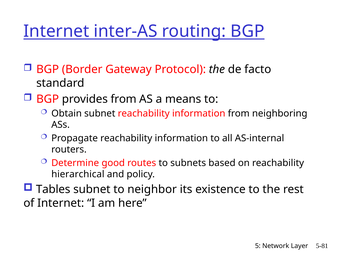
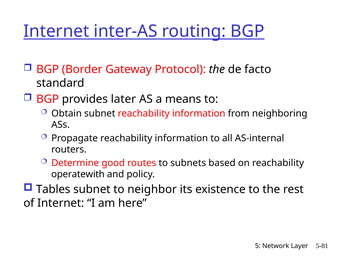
provides from: from -> later (123, 99)
hierarchical: hierarchical -> operatewith (78, 174)
